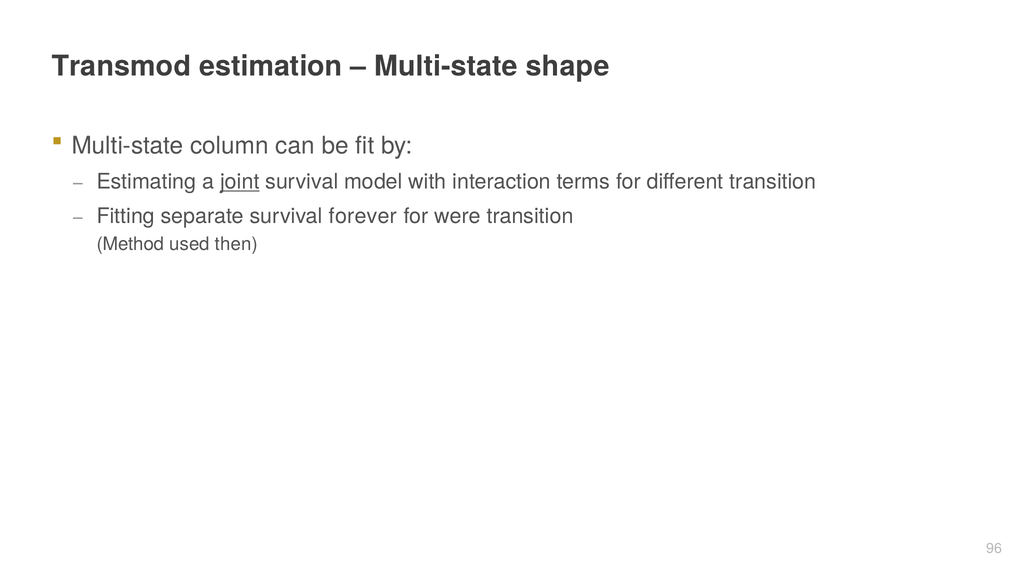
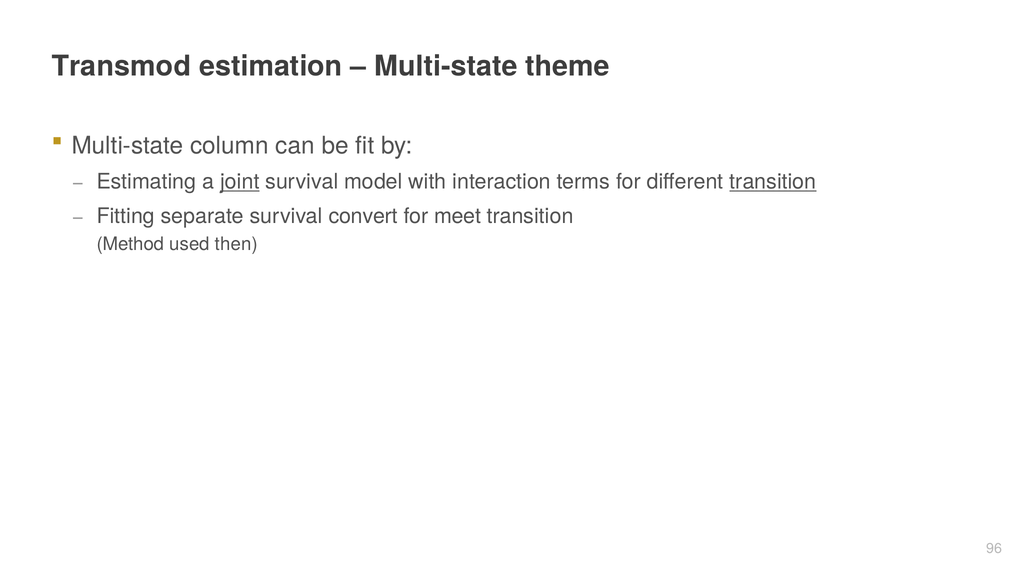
shape: shape -> theme (568, 66)
transition underline: none -> present (773, 182)
forever: forever -> convert (363, 216)
were: were -> meet (458, 216)
